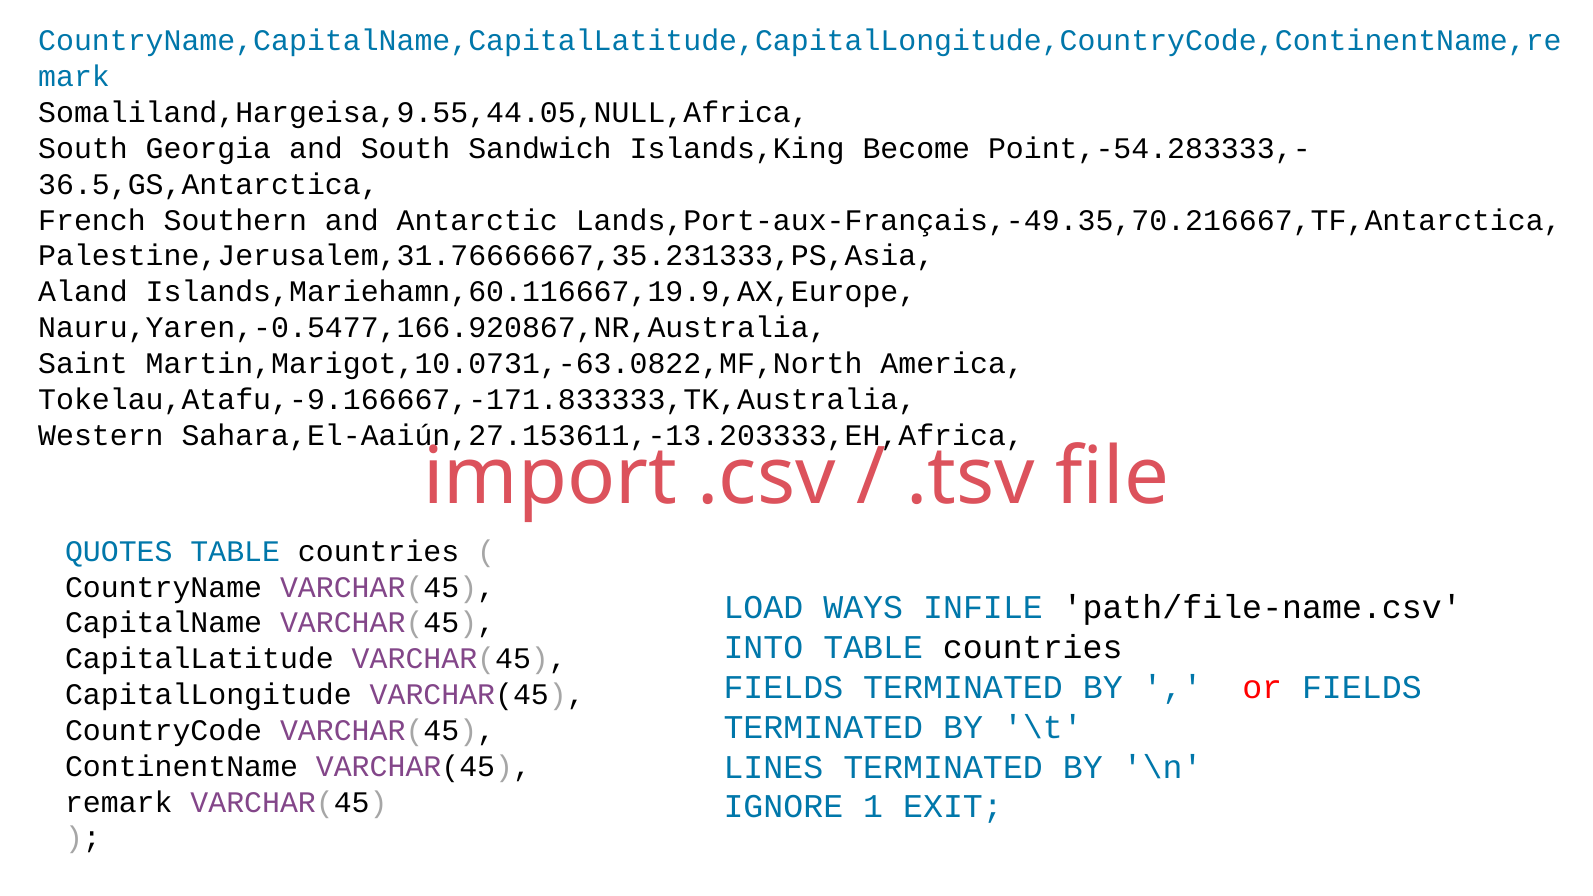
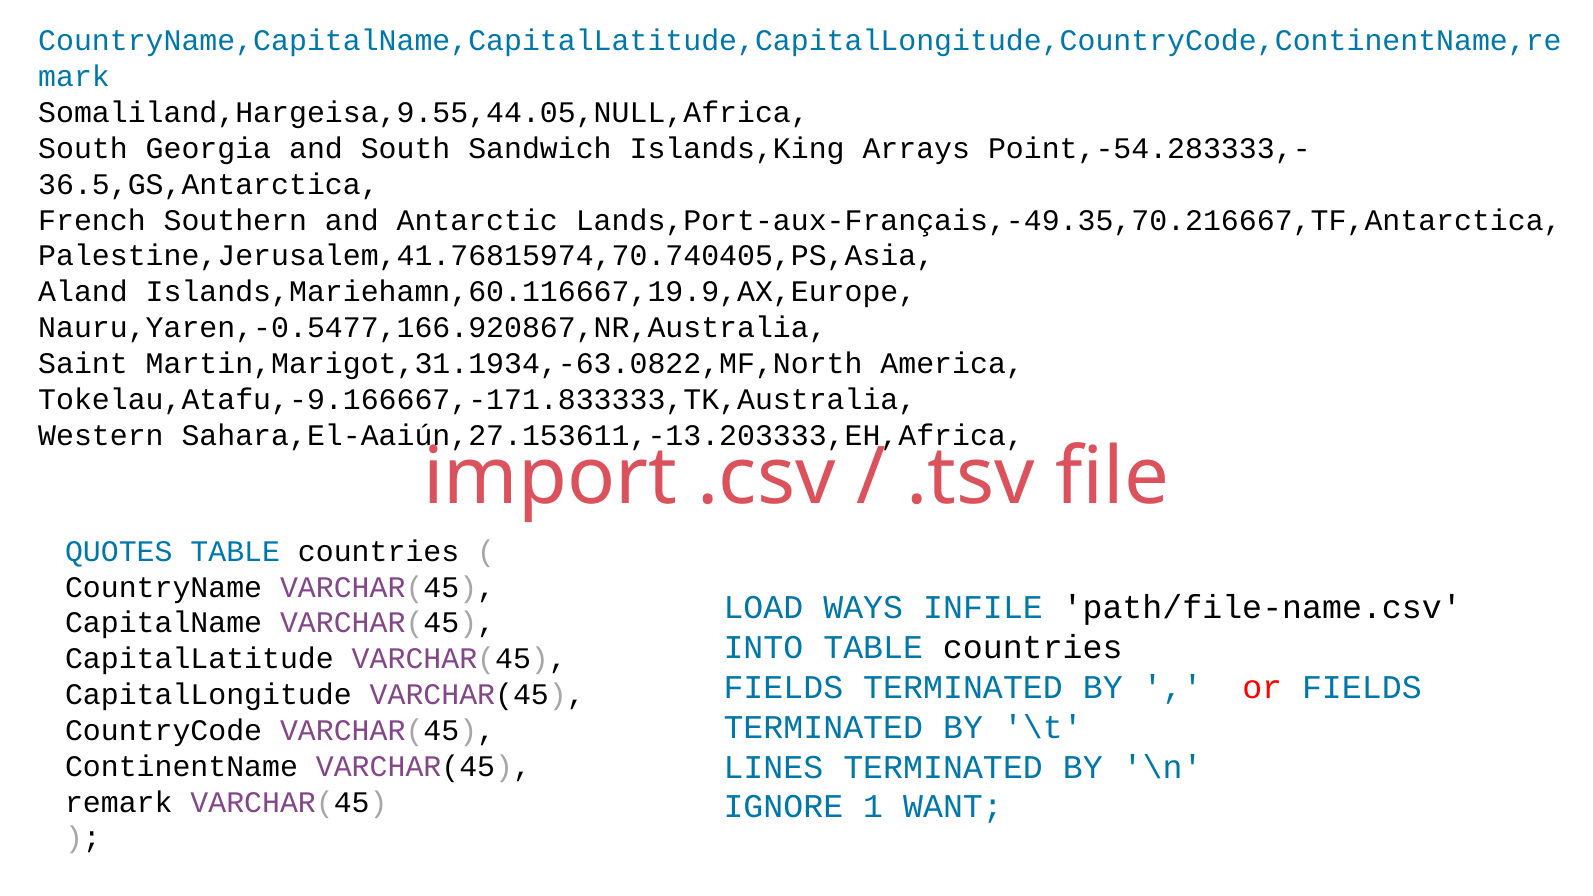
Become: Become -> Arrays (916, 149)
Palestine,Jerusalem,31.76666667,35.231333,PS,Asia: Palestine,Jerusalem,31.76666667,35.231333,PS,Asia -> Palestine,Jerusalem,41.76815974,70.740405,PS,Asia (486, 256)
Martin,Marigot,10.0731,-63.0822,MF,North: Martin,Marigot,10.0731,-63.0822,MF,North -> Martin,Marigot,31.1934,-63.0822,MF,North (504, 364)
EXIT: EXIT -> WANT (953, 807)
